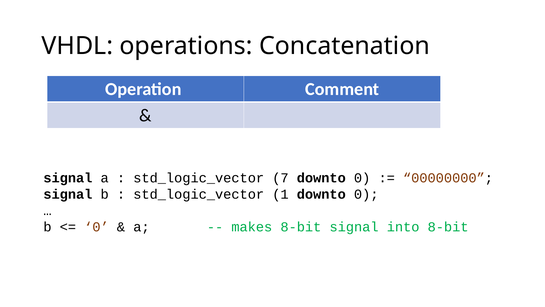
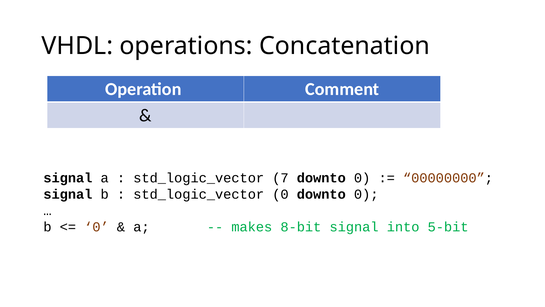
std_logic_vector 1: 1 -> 0 (280, 194)
into 8-bit: 8-bit -> 5-bit (448, 227)
